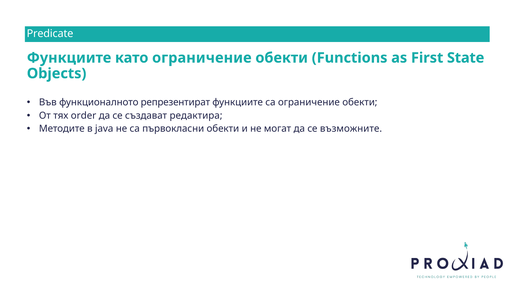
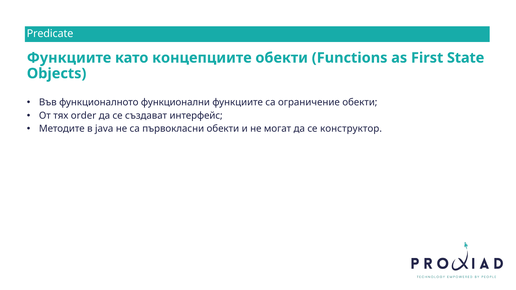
като ограничение: ограничение -> концепциите (202, 58)
репрезентират: репрезентират -> функционални (175, 102)
редактира: редактира -> интерфейс (196, 116)
възможните: възможните -> конструктор (351, 129)
